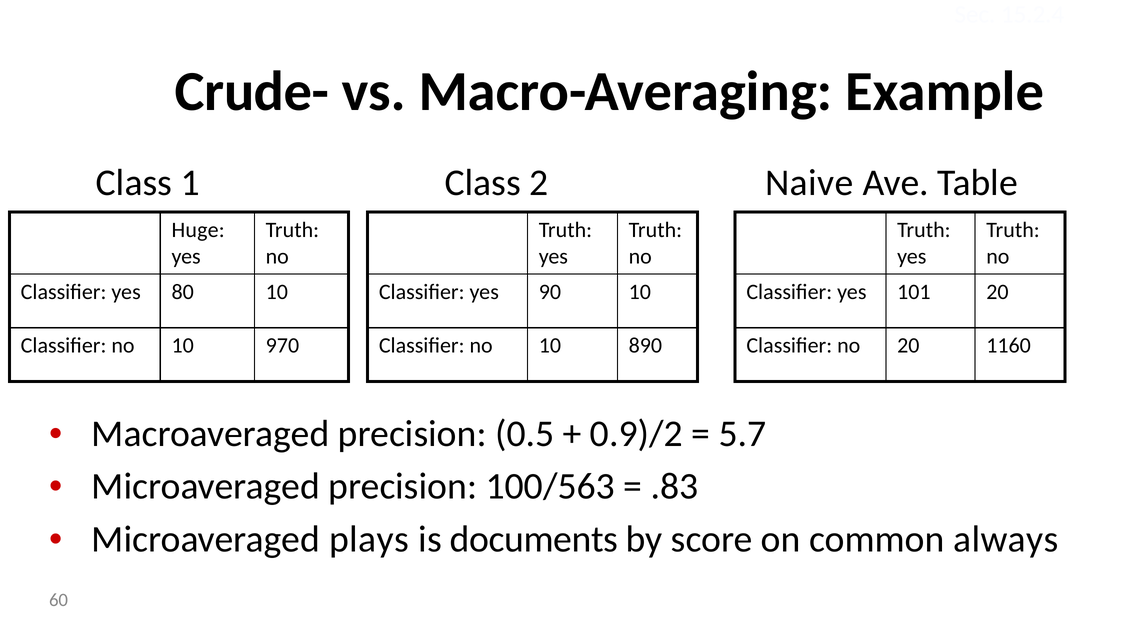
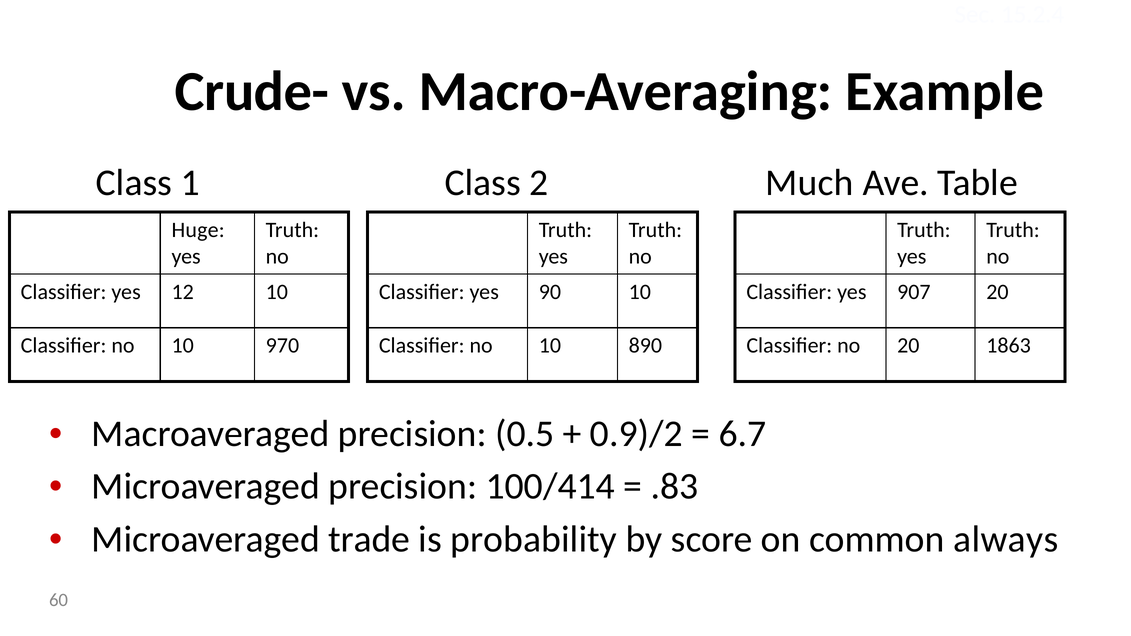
Naive: Naive -> Much (809, 183)
80: 80 -> 12 (183, 292)
101: 101 -> 907 (914, 292)
1160: 1160 -> 1863 (1009, 346)
5.7: 5.7 -> 6.7 (742, 434)
100/563: 100/563 -> 100/414 (550, 487)
plays: plays -> trade (369, 539)
documents: documents -> probability (534, 539)
